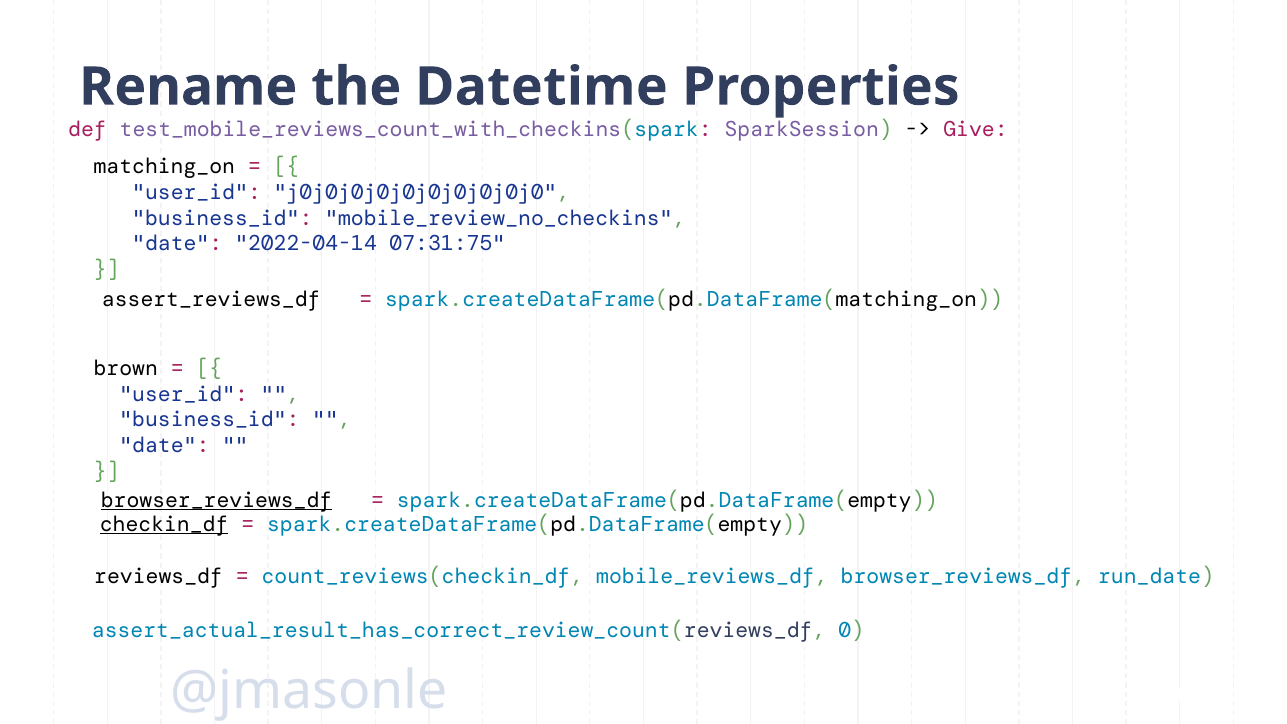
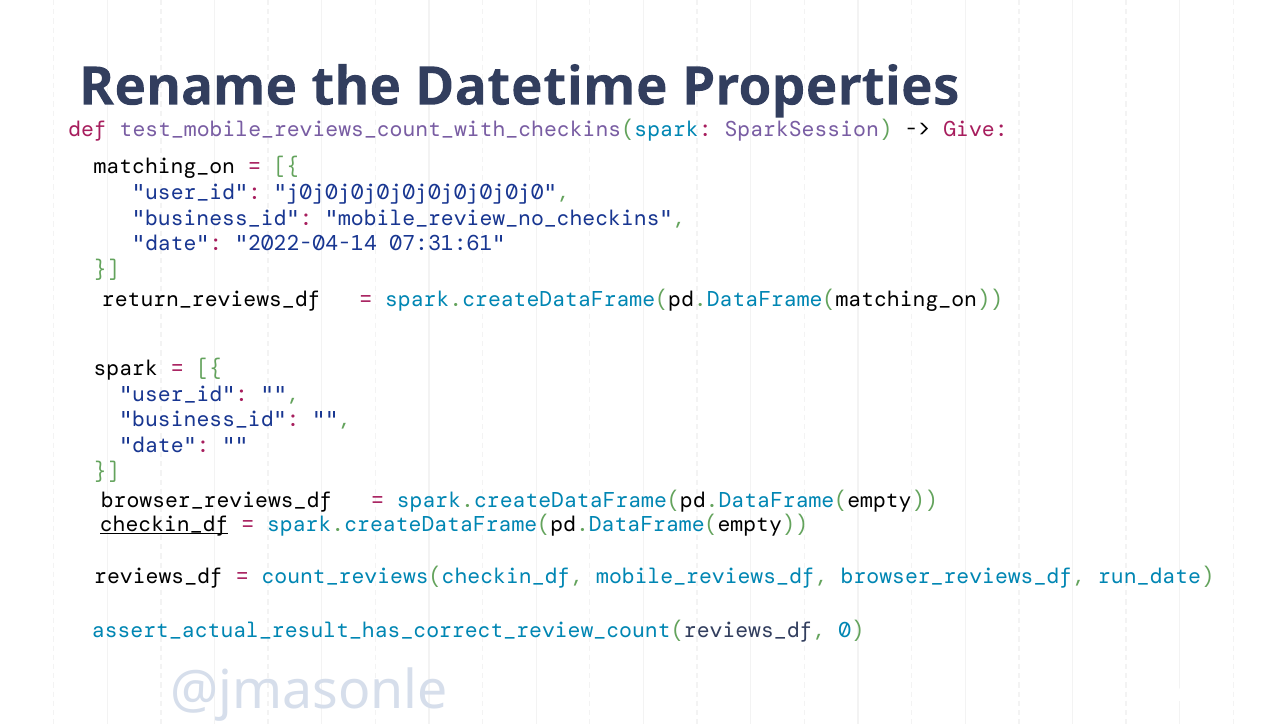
07:31:75: 07:31:75 -> 07:31:61 (447, 244)
assert_reviews_df: assert_reviews_df -> return_reviews_df (211, 299)
brown: brown -> spark (126, 368)
browser_reviews_df underline: present -> none (217, 500)
